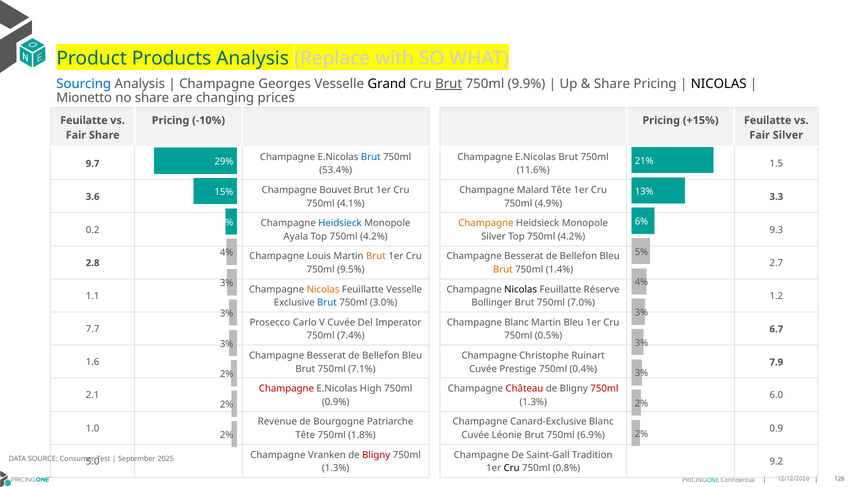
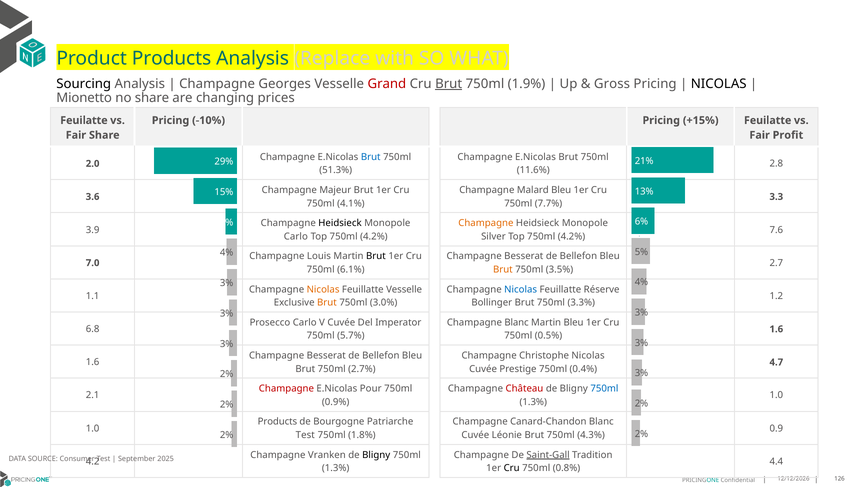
Sourcing colour: blue -> black (84, 84)
Grand colour: black -> red (387, 84)
9.9%: 9.9% -> 1.9% (526, 84)
Share: Share -> Gross (612, 84)
Fair Silver: Silver -> Profit (788, 135)
1.5: 1.5 -> 2.8 (776, 164)
9.7: 9.7 -> 2.0 (93, 164)
53.4%: 53.4% -> 51.3% (336, 170)
Bouvet: Bouvet -> Majeur (335, 190)
Malard Tête: Tête -> Bleu (561, 190)
4.9%: 4.9% -> 7.7% (548, 203)
Heidsieck colour: blue -> black (340, 223)
0.2: 0.2 -> 3.9 (93, 230)
9.3: 9.3 -> 7.6 (776, 230)
Ayala: Ayala -> Carlo (296, 237)
Brut colour: orange -> black (376, 256)
2.8: 2.8 -> 7.0 (93, 263)
9.5%: 9.5% -> 6.1% (351, 270)
1.4%: 1.4% -> 3.5% (559, 270)
Nicolas colour: black -> blue (521, 289)
Brut colour: blue -> orange (327, 303)
7.0%: 7.0% -> 3.3% (581, 303)
7.7: 7.7 -> 6.8 (93, 329)
6.7: 6.7 -> 1.6 (776, 329)
7.4%: 7.4% -> 5.7% (351, 336)
Christophe Ruinart: Ruinart -> Nicolas (588, 356)
7.9: 7.9 -> 4.7 (776, 362)
7.1%: 7.1% -> 2.7% (362, 369)
High: High -> Pour (371, 389)
750ml colour: red -> blue (604, 389)
6.0: 6.0 -> 1.0 (776, 395)
Revenue: Revenue -> Products (277, 422)
Canard-Exclusive: Canard-Exclusive -> Canard-Chandon (548, 422)
Tête: Tête -> Test (305, 435)
6.9%: 6.9% -> 4.3% (591, 435)
Bligny colour: red -> black (376, 455)
Saint-Gall underline: none -> present (548, 455)
5.0: 5.0 -> 4.2 (93, 462)
9.2: 9.2 -> 4.4 (776, 462)
